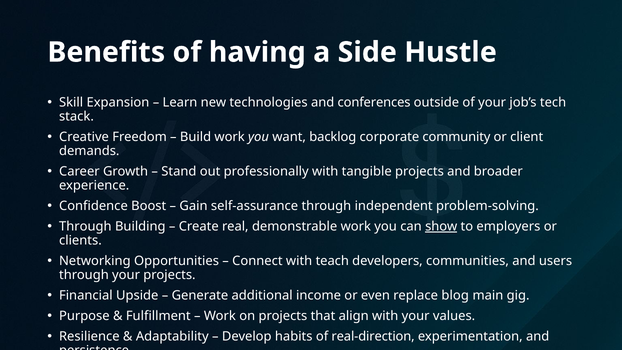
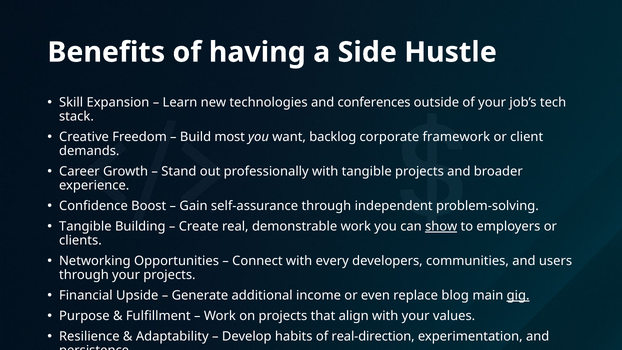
Build work: work -> most (230, 137)
community: community -> framework (456, 137)
Through: Through -> Tangible (85, 226)
teach: teach -> every (332, 261)
gig underline: none -> present (518, 295)
